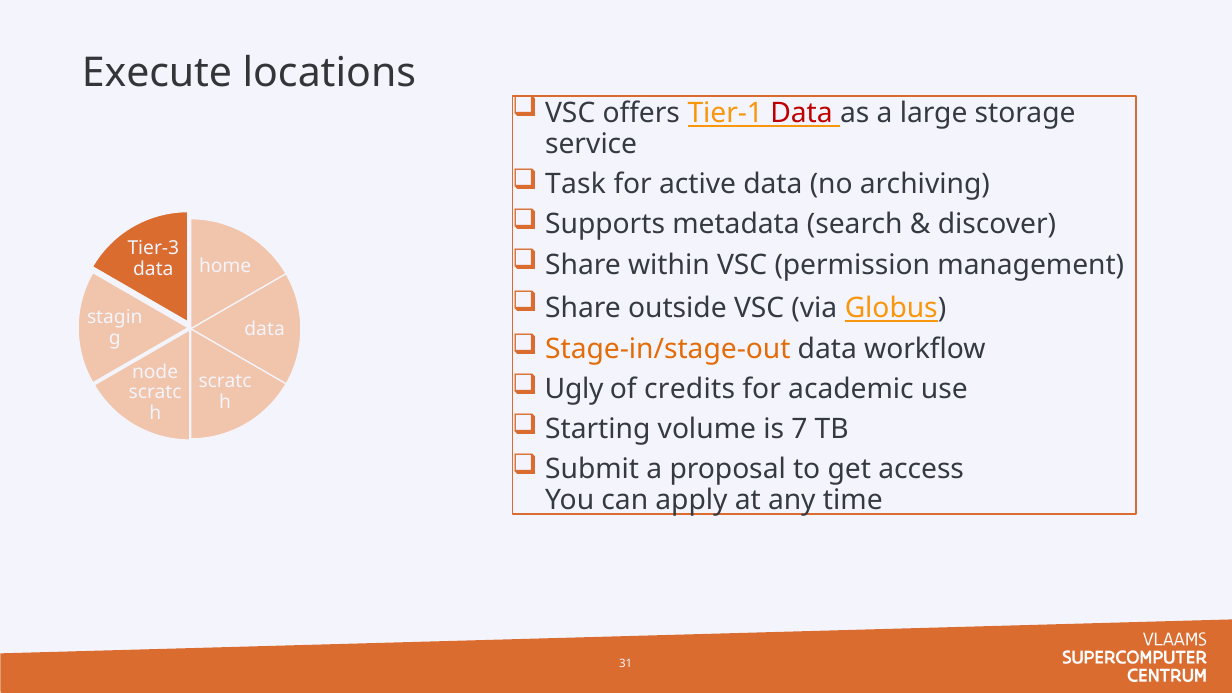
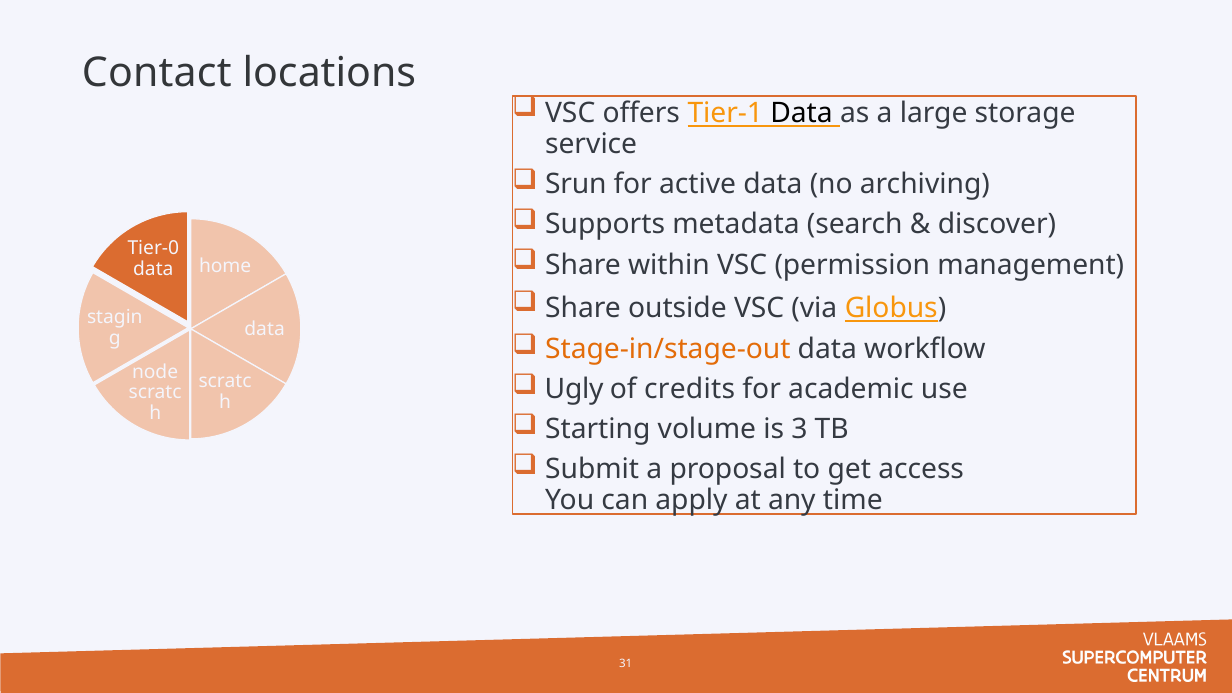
Execute: Execute -> Contact (157, 73)
Data colour: red -> black (801, 113)
Task: Task -> Srun (576, 184)
Tier-3: Tier-3 -> Tier-0 (153, 248)
7: 7 -> 3 (799, 429)
